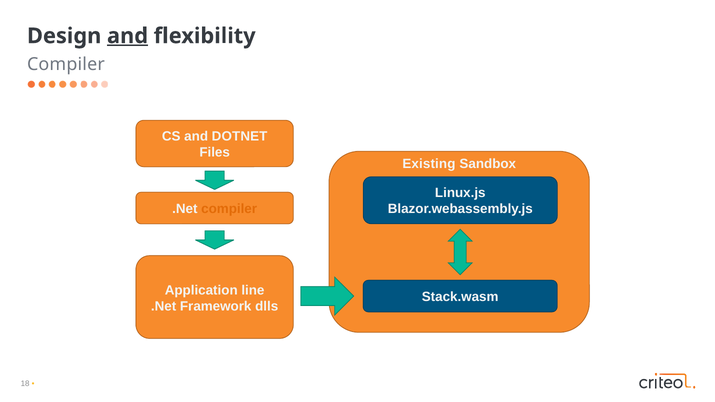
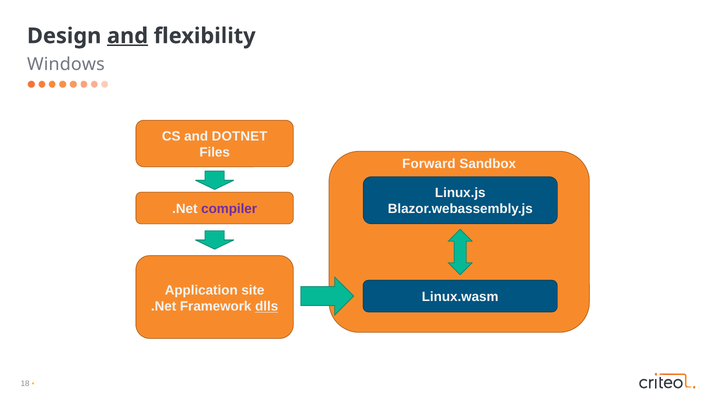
Compiler: Compiler -> Windows (66, 64)
Existing: Existing -> Forward (429, 164)
compiler colour: orange -> purple (229, 209)
line: line -> site (253, 291)
Stack.wasm: Stack.wasm -> Linux.wasm (460, 297)
dlls underline: none -> present (267, 307)
